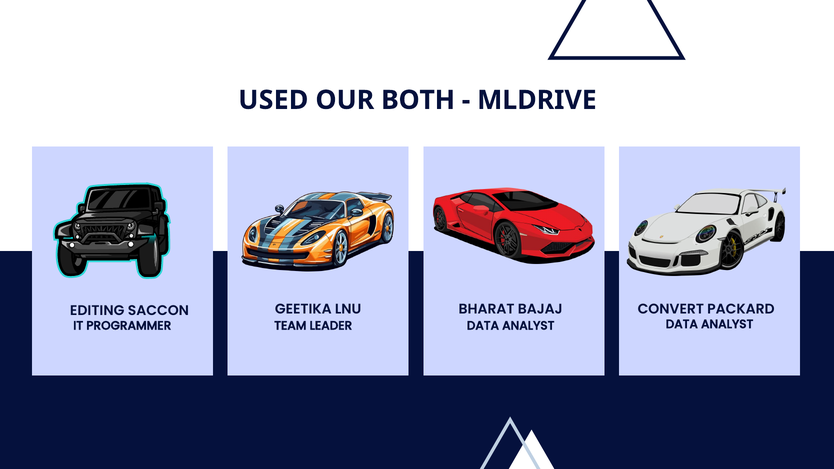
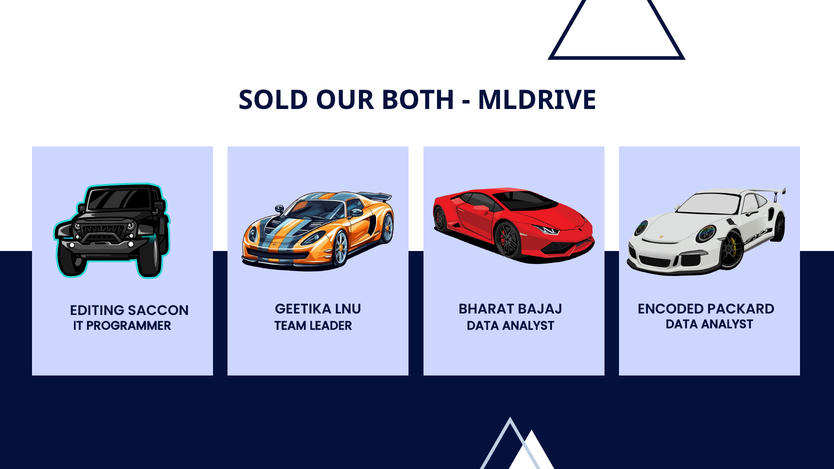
USED: USED -> SOLD (273, 100)
CONVERT: CONVERT -> ENCODED (671, 309)
